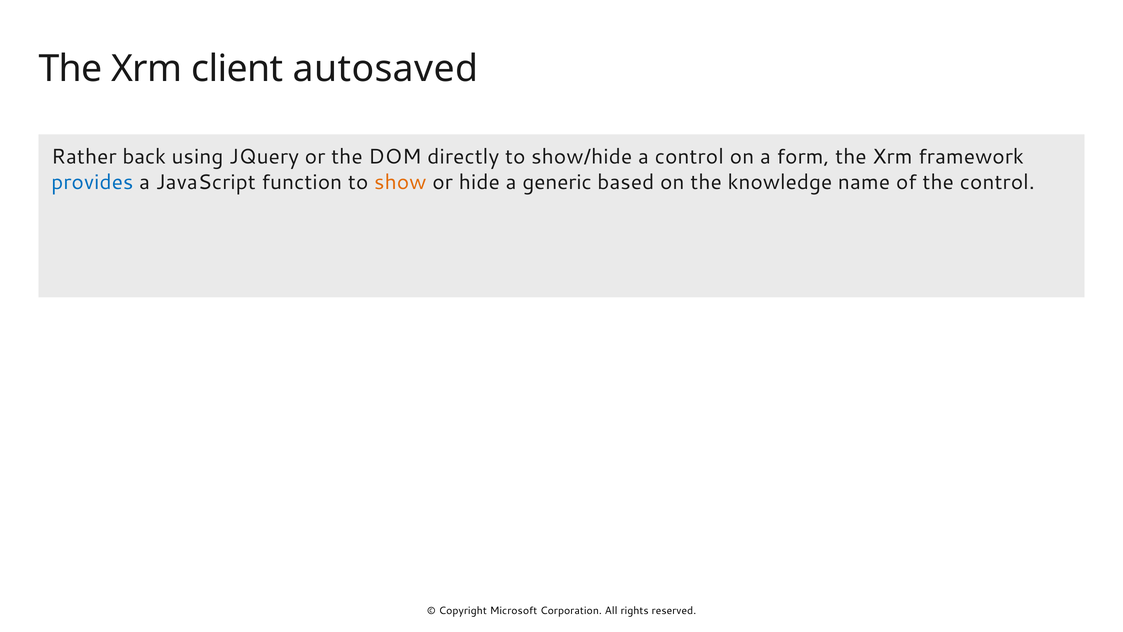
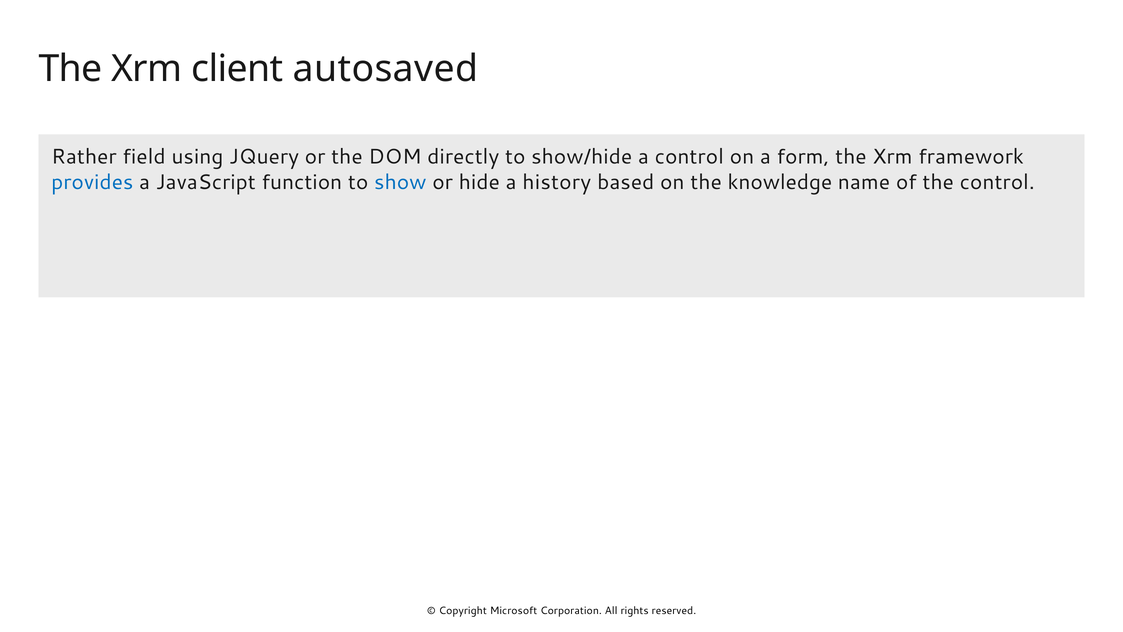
back: back -> field (144, 157)
show colour: orange -> blue (400, 182)
generic: generic -> history (557, 182)
